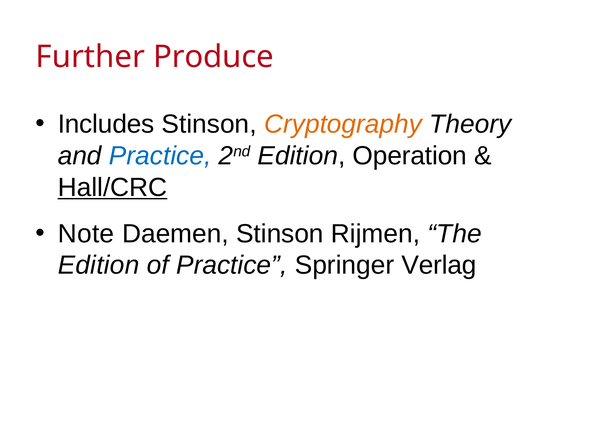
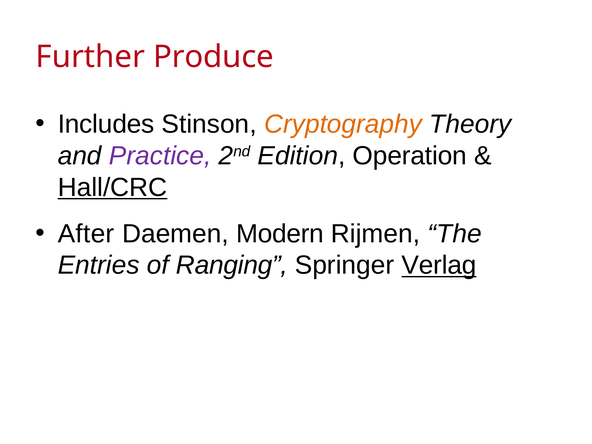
Practice colour: blue -> purple (160, 156)
Note: Note -> After (86, 234)
Daemen Stinson: Stinson -> Modern (280, 234)
Edition: Edition -> Entries (99, 265)
of Practice: Practice -> Ranging (232, 265)
Verlag underline: none -> present (439, 265)
